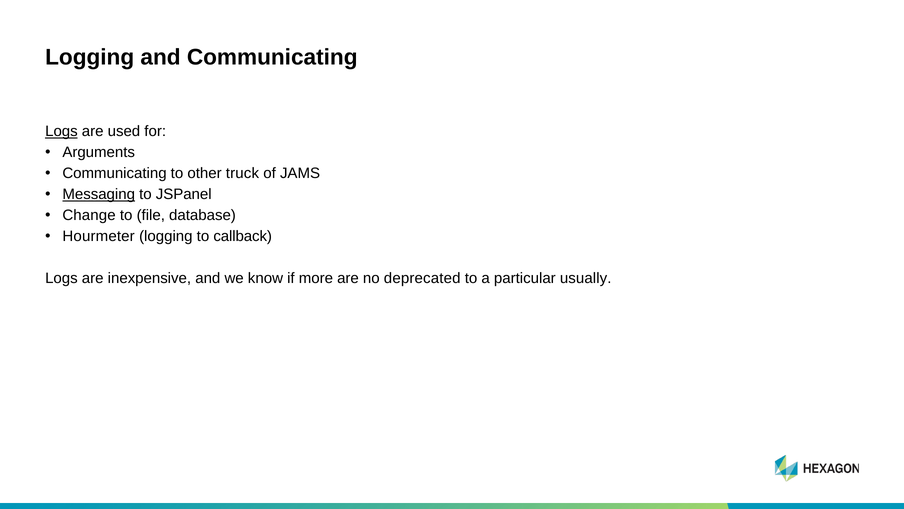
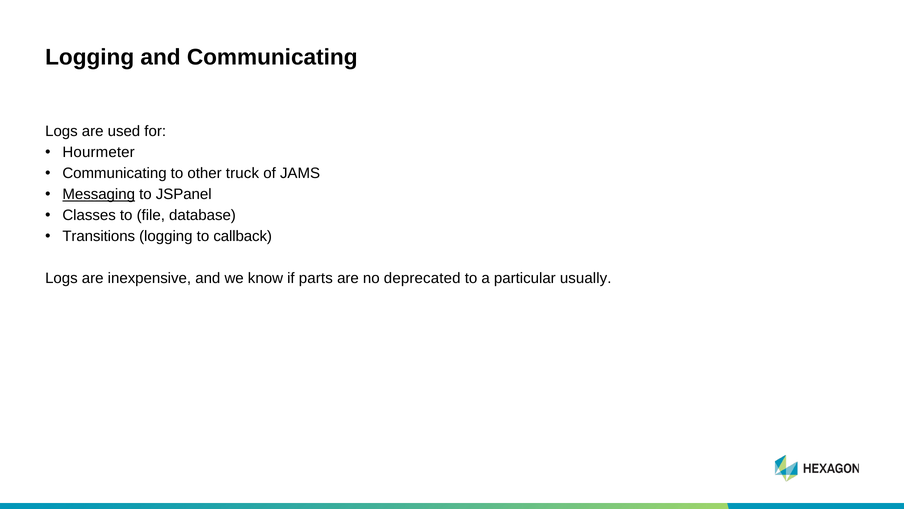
Logs underline: present -> none (61, 131)
Arguments: Arguments -> Hourmeter (99, 152)
Change: Change -> Classes (89, 215)
Hourmeter: Hourmeter -> Transitions (99, 236)
more: more -> parts (316, 278)
